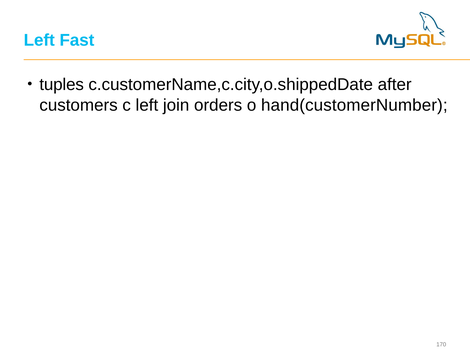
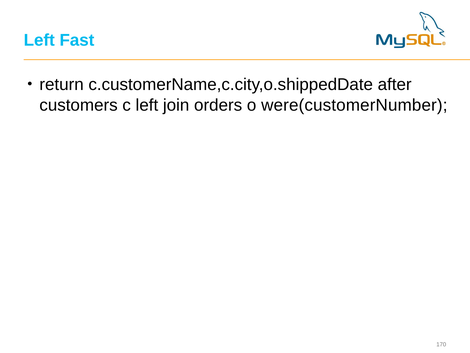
tuples: tuples -> return (62, 85)
hand(customerNumber: hand(customerNumber -> were(customerNumber (354, 105)
